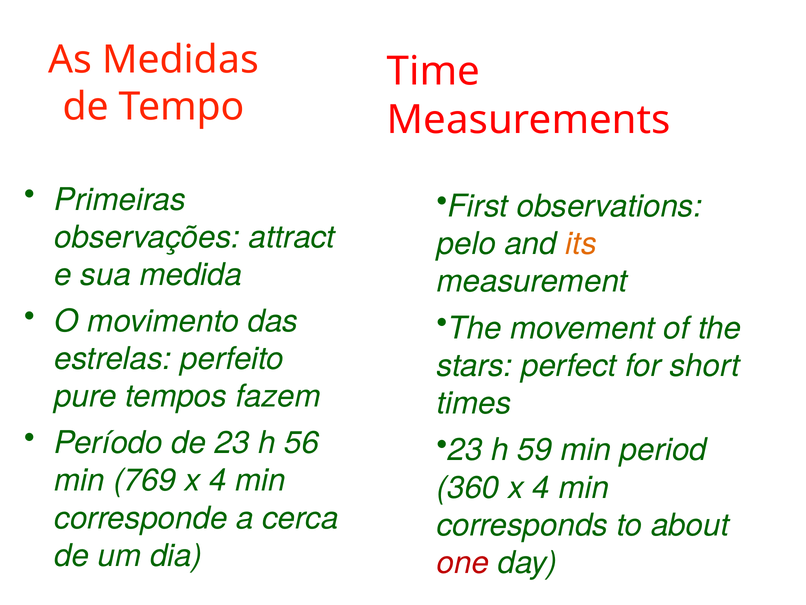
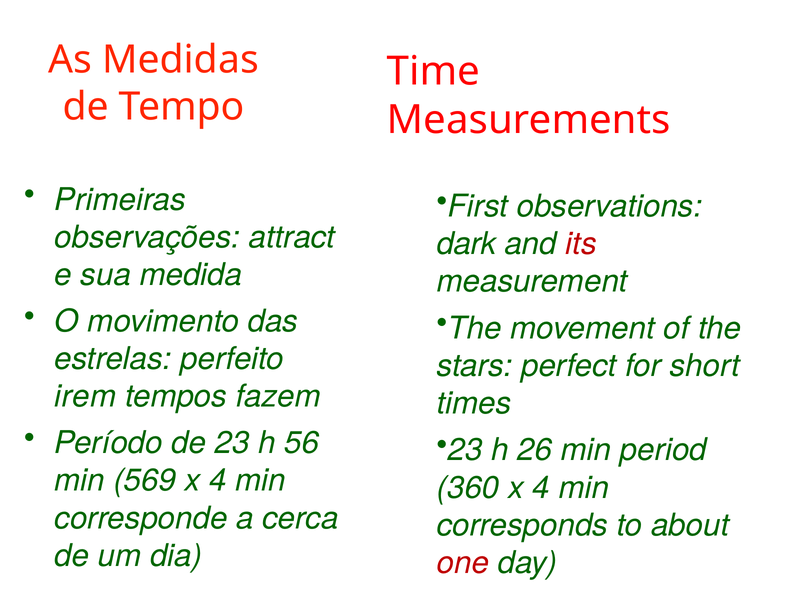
pelo: pelo -> dark (467, 244)
its colour: orange -> red (581, 244)
pure: pure -> irem (85, 396)
59: 59 -> 26 (535, 450)
769: 769 -> 569 (145, 480)
